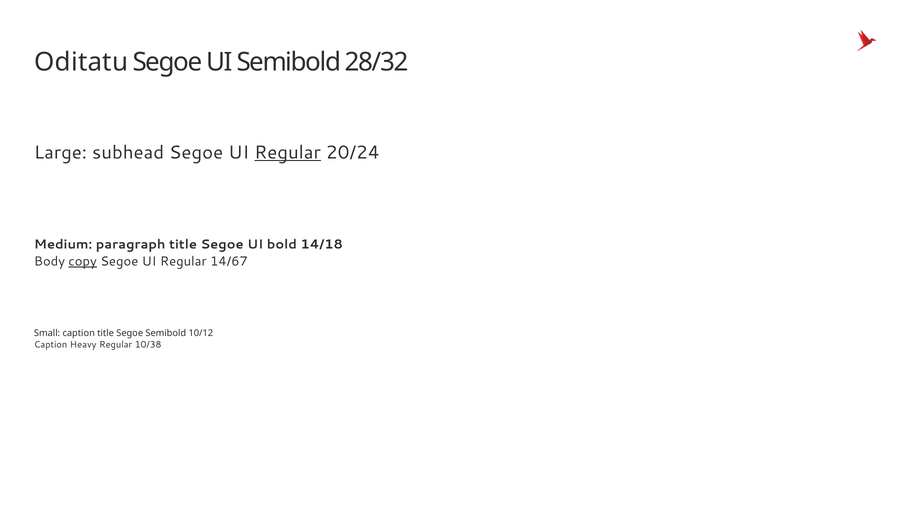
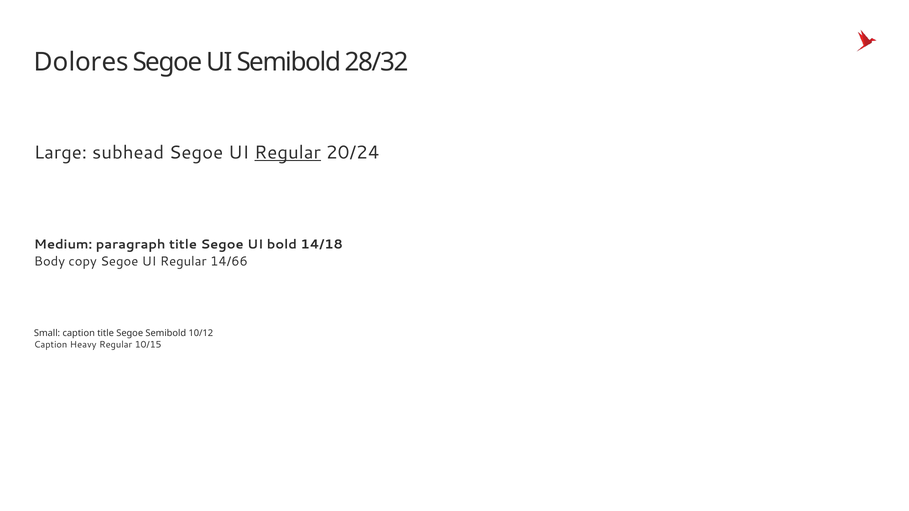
Oditatu: Oditatu -> Dolores (81, 62)
copy underline: present -> none (83, 261)
14/67: 14/67 -> 14/66 (229, 261)
10/38: 10/38 -> 10/15 (148, 345)
